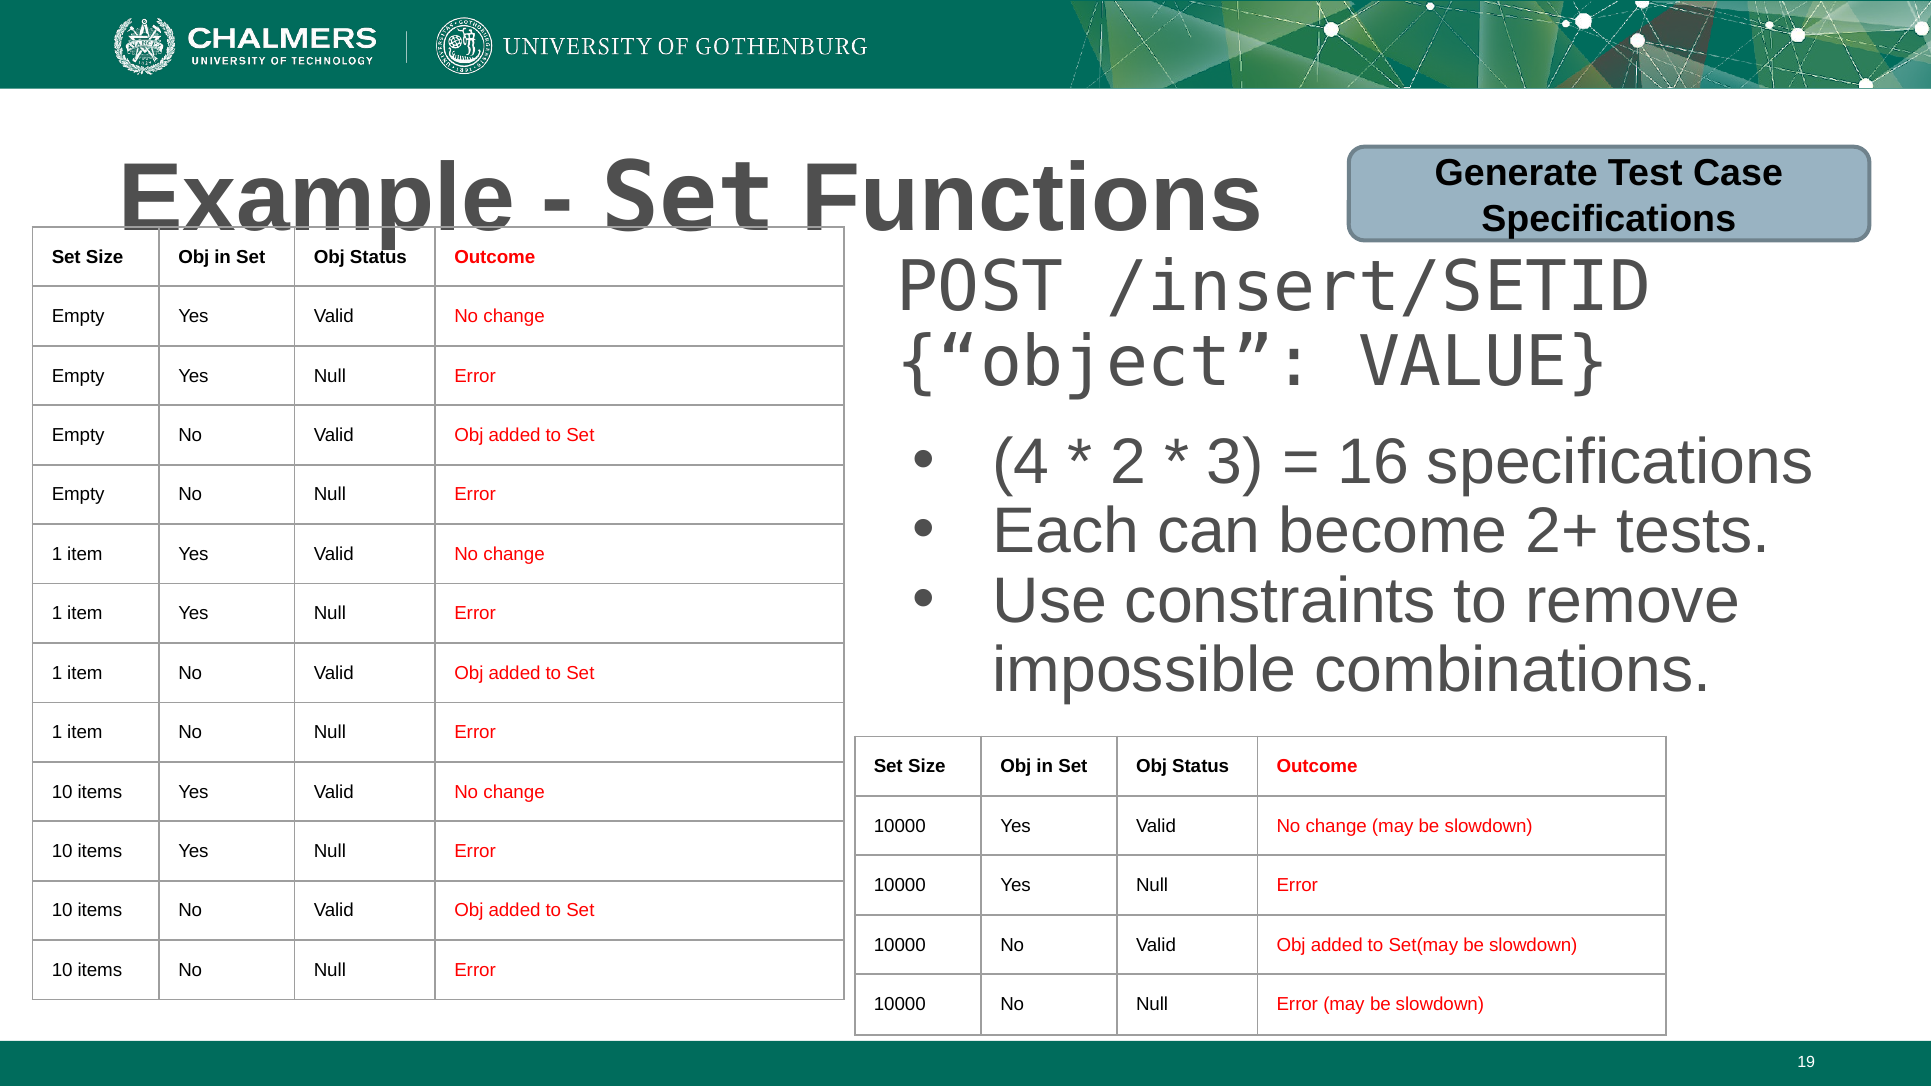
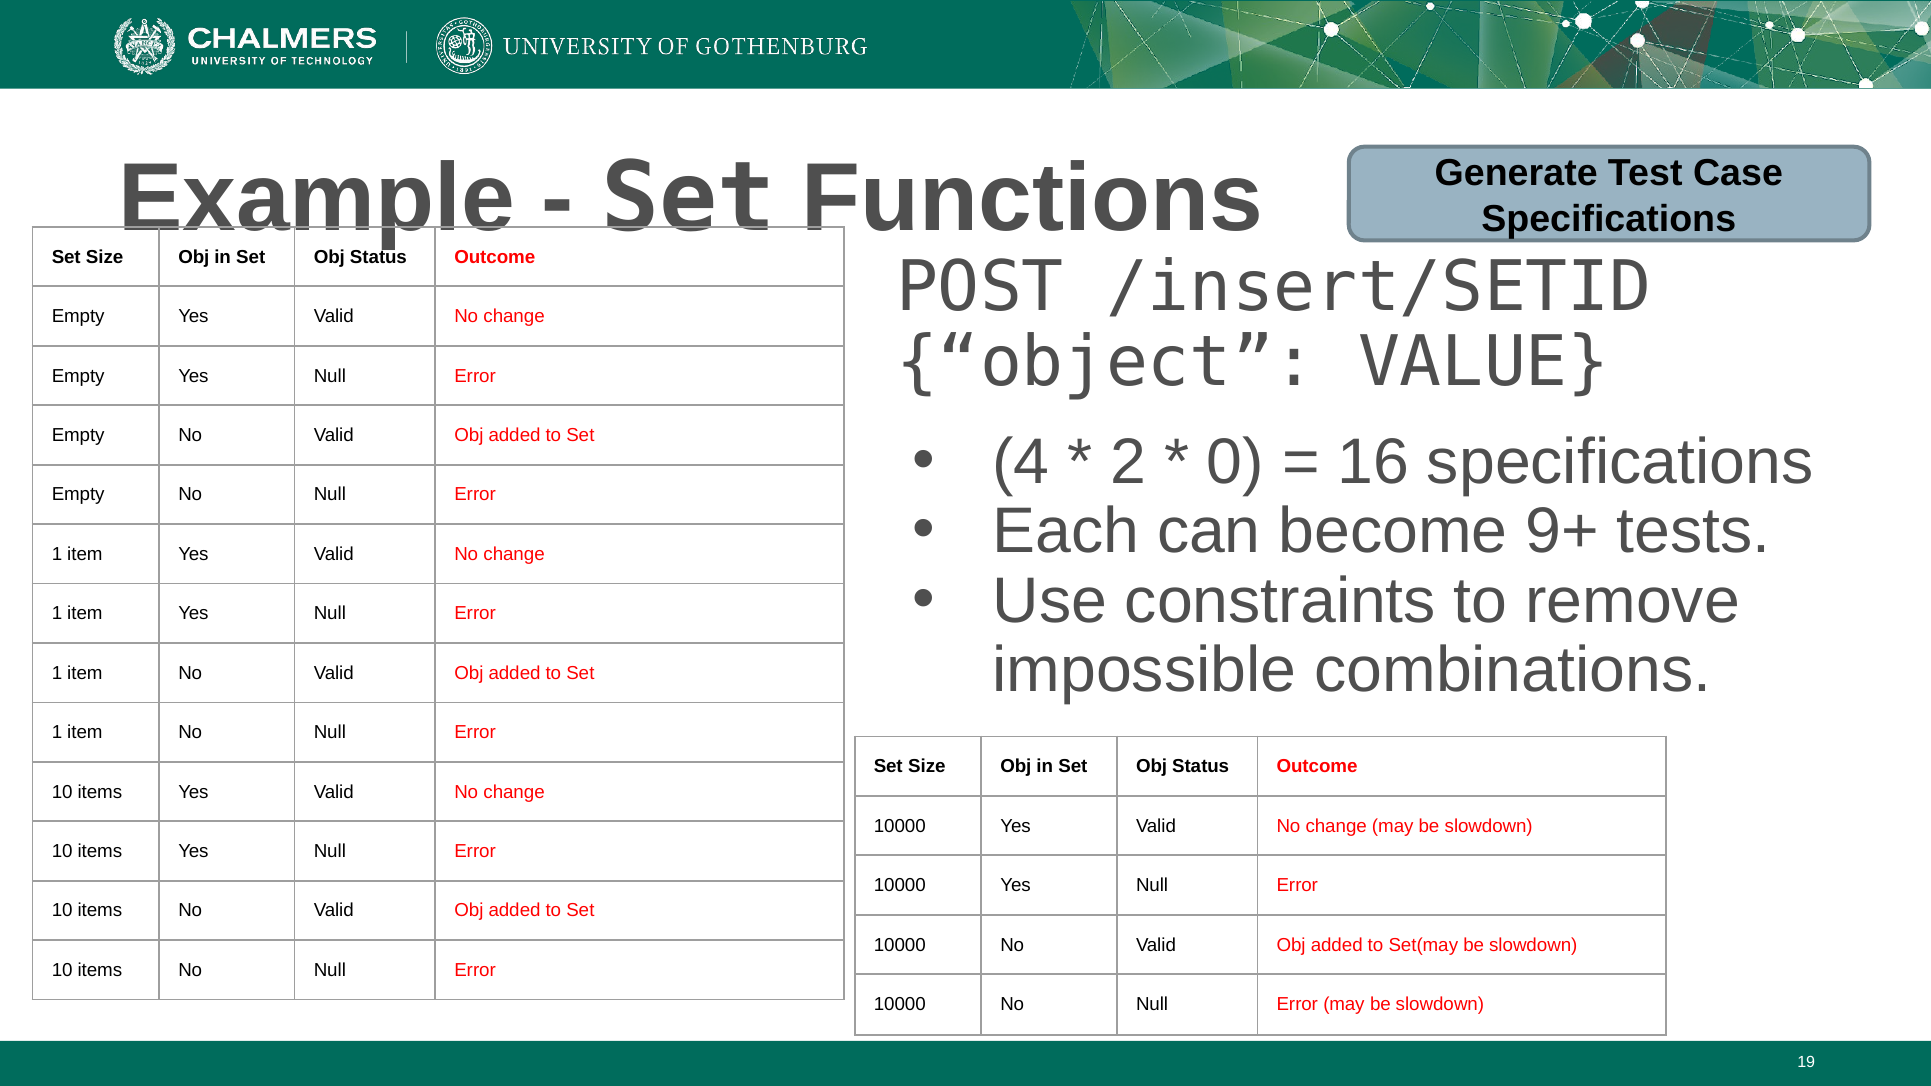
3: 3 -> 0 (1235, 462)
2+: 2+ -> 9+ (1562, 531)
